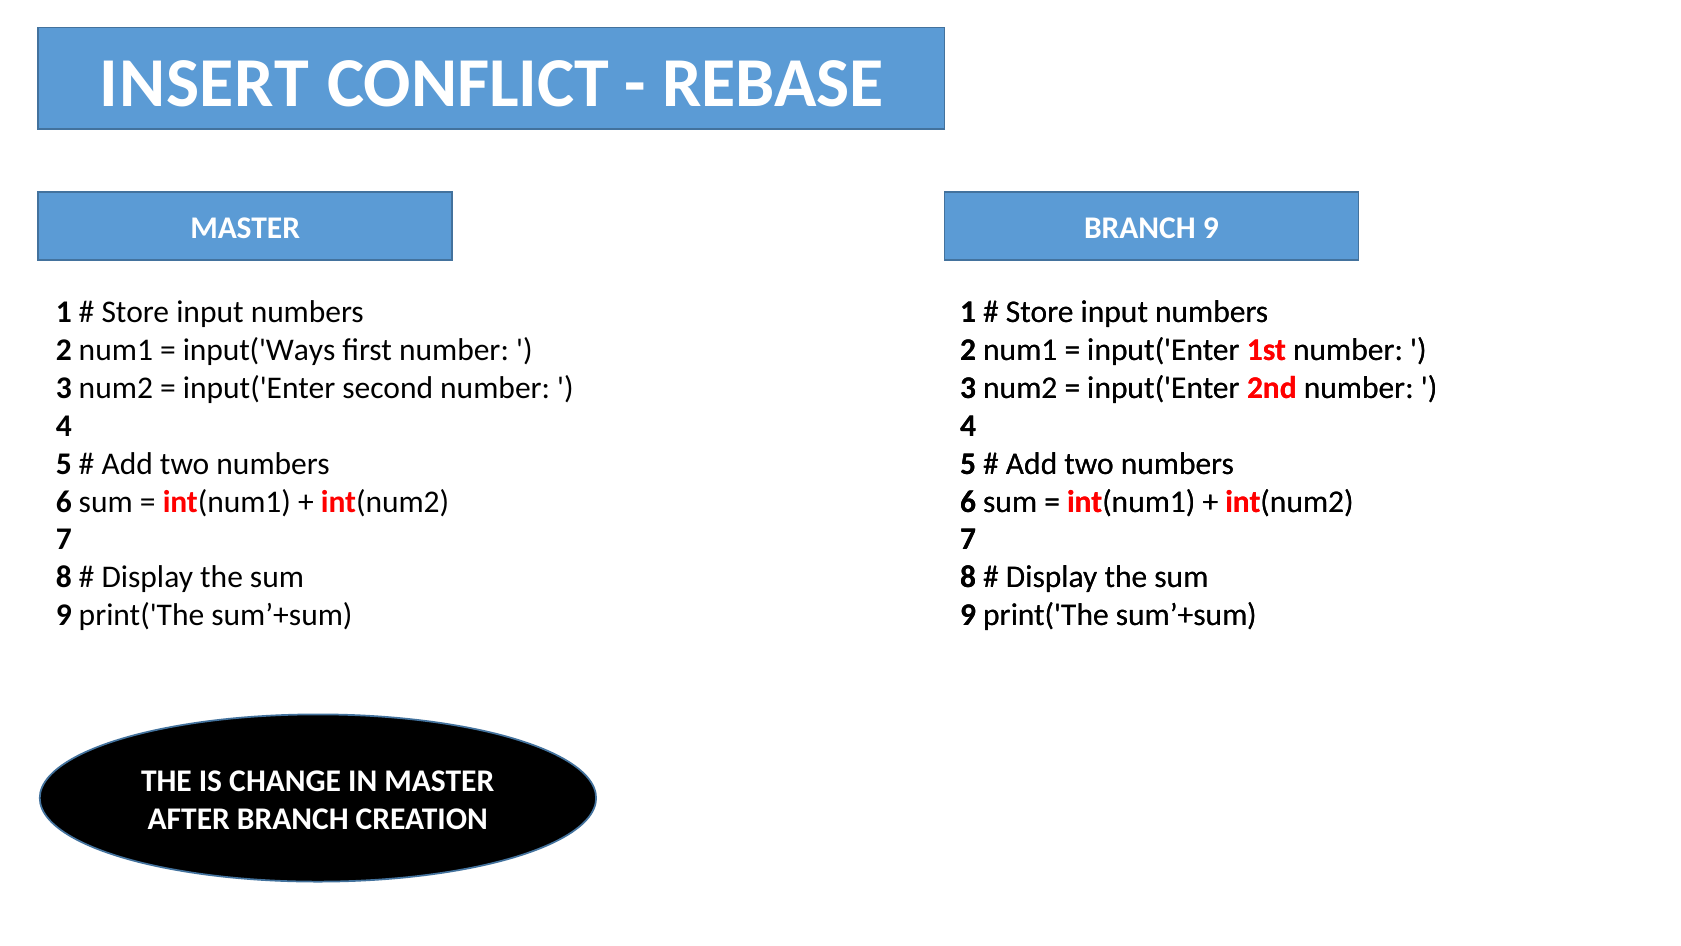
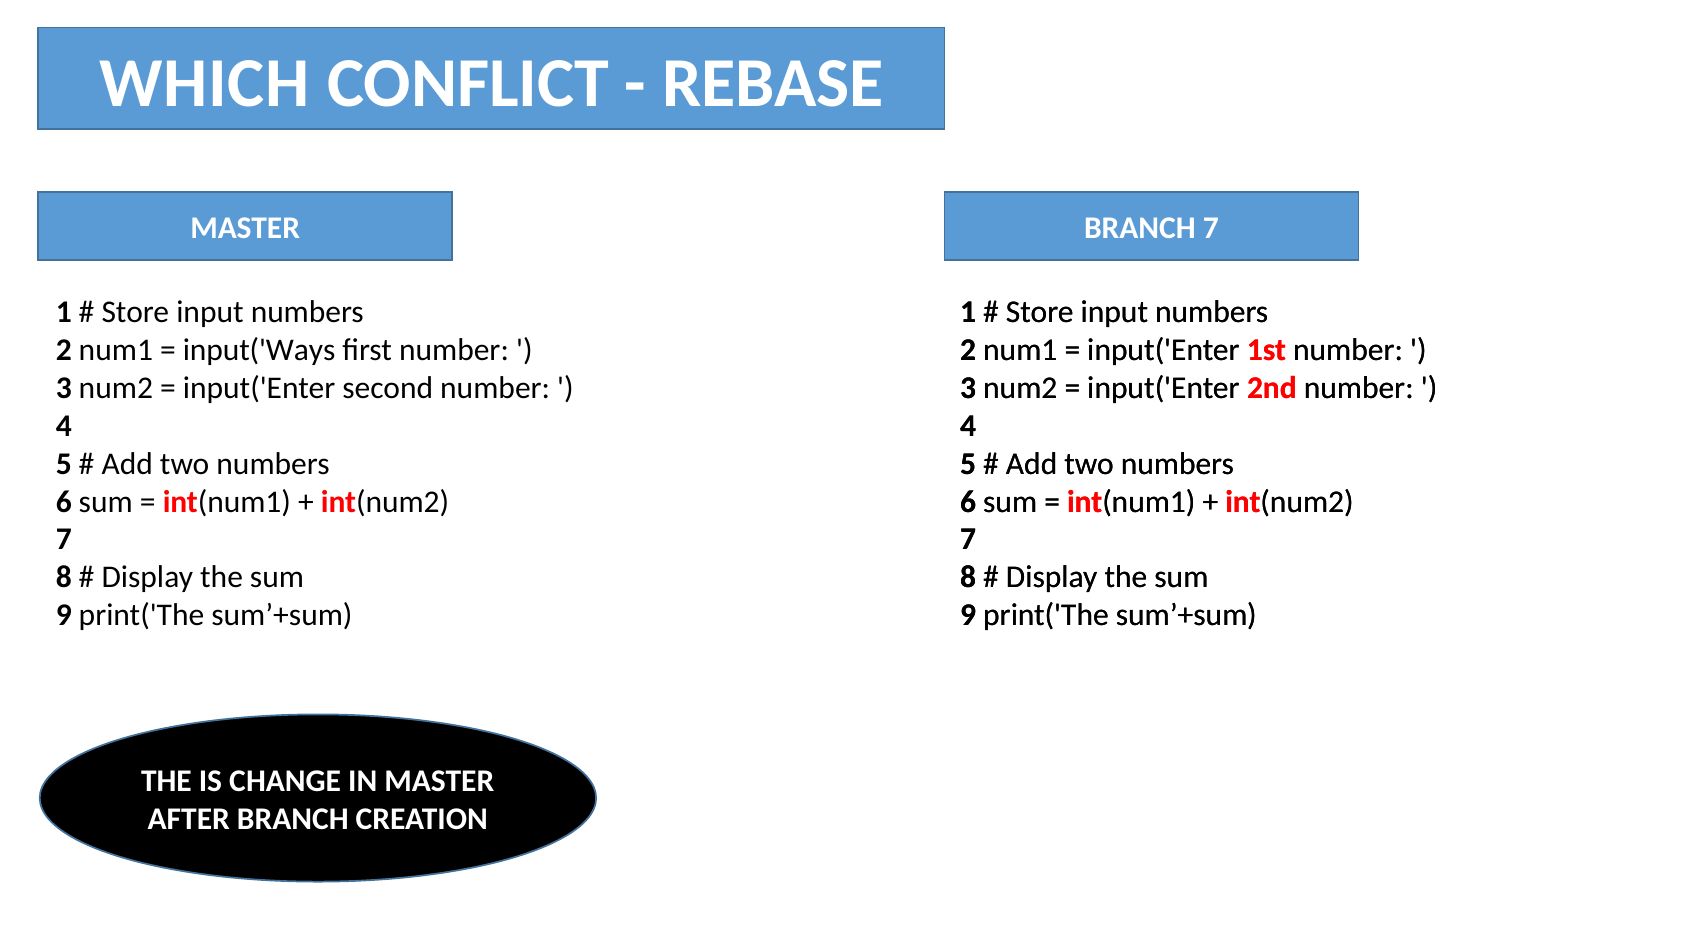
INSERT: INSERT -> WHICH (205, 83)
BRANCH 9: 9 -> 7 (1211, 228)
